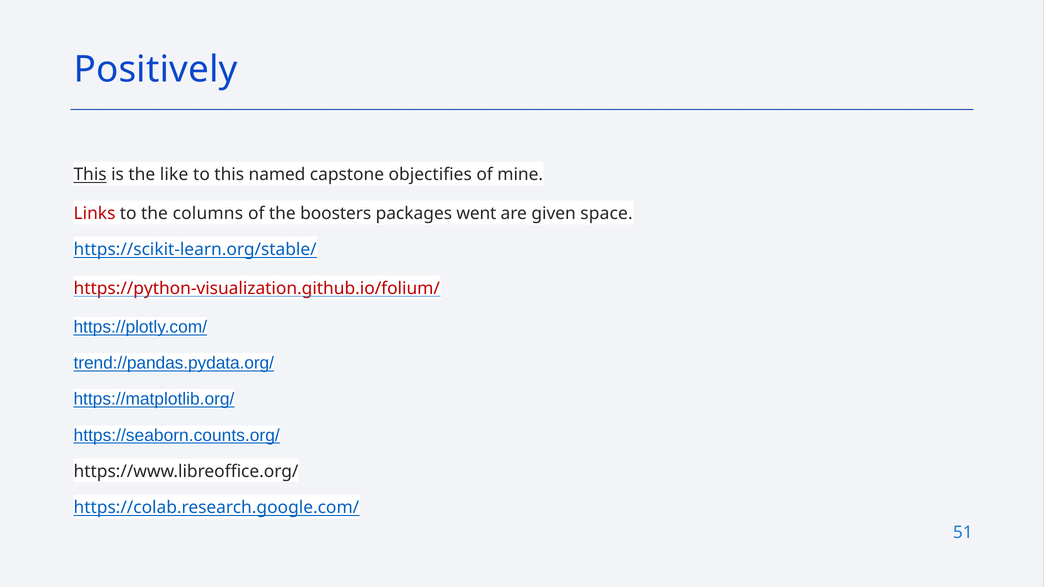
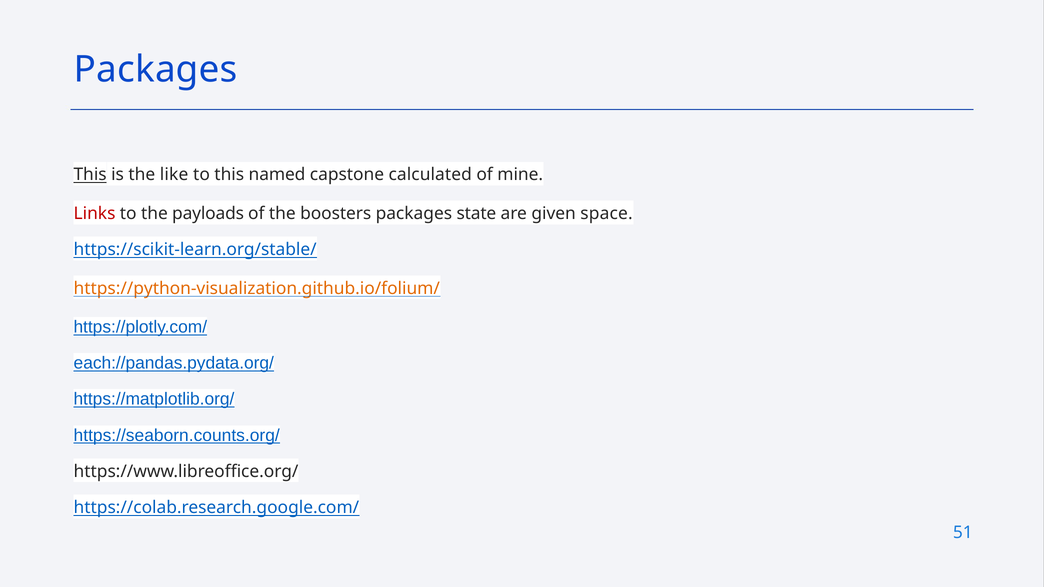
Positively: Positively -> Packages (156, 70)
objectifies: objectifies -> calculated (430, 175)
columns: columns -> payloads (208, 214)
went: went -> state (476, 214)
https://python-visualization.github.io/folium/ colour: red -> orange (257, 288)
trend://pandas.pydata.org/: trend://pandas.pydata.org/ -> each://pandas.pydata.org/ (174, 363)
